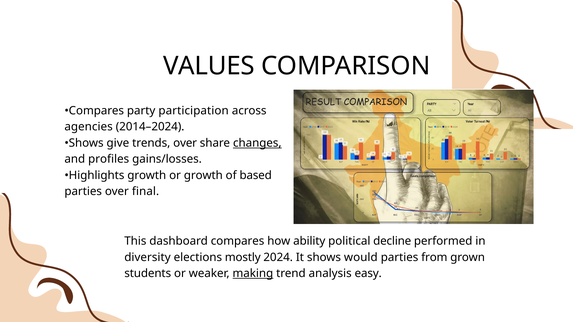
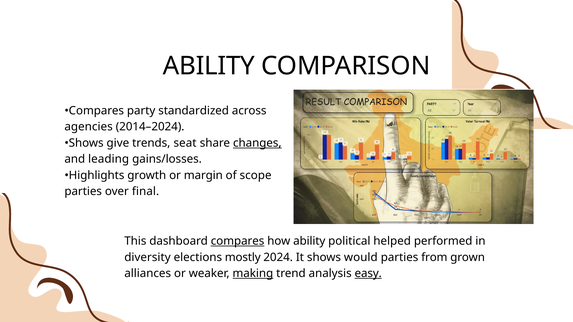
VALUES: VALUES -> ABILITY (209, 66)
participation: participation -> standardized (194, 111)
trends over: over -> seat (185, 143)
profiles: profiles -> leading (109, 159)
or growth: growth -> margin (203, 175)
based: based -> scope (256, 175)
compares underline: none -> present (238, 241)
decline: decline -> helped (392, 241)
students: students -> alliances (148, 274)
easy underline: none -> present (368, 274)
